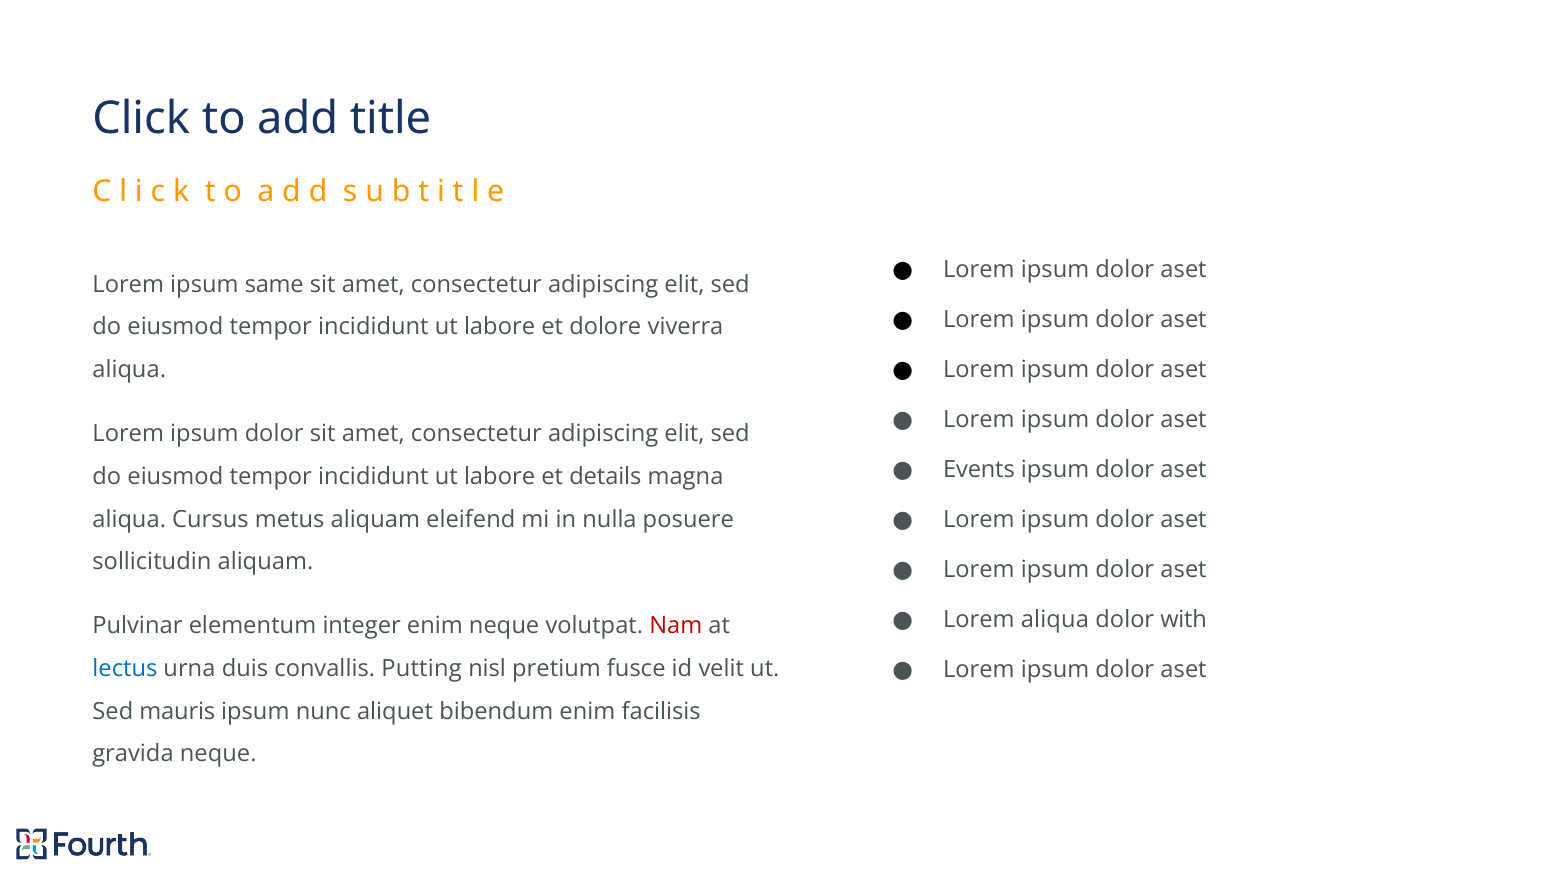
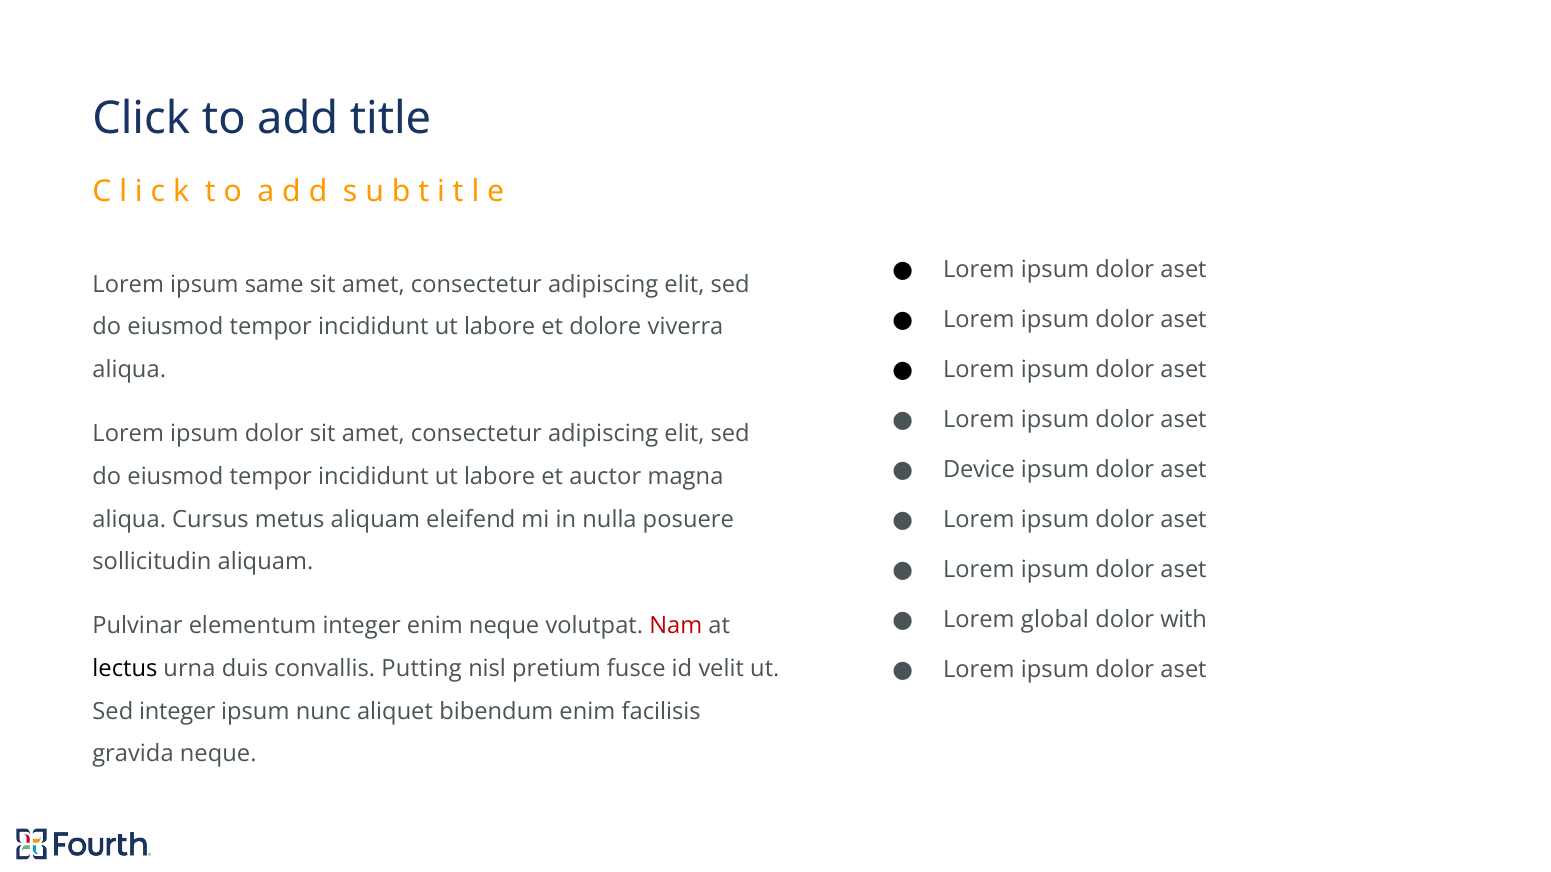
Events: Events -> Device (979, 470)
details: details -> auctor (605, 477)
Lorem aliqua: aliqua -> global (1055, 620)
lectus colour: blue -> black (125, 669)
Sed mauris: mauris -> integer (177, 712)
